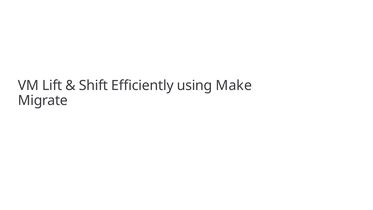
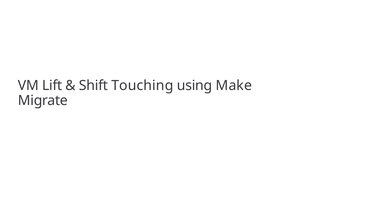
Efficiently: Efficiently -> Touching (142, 85)
